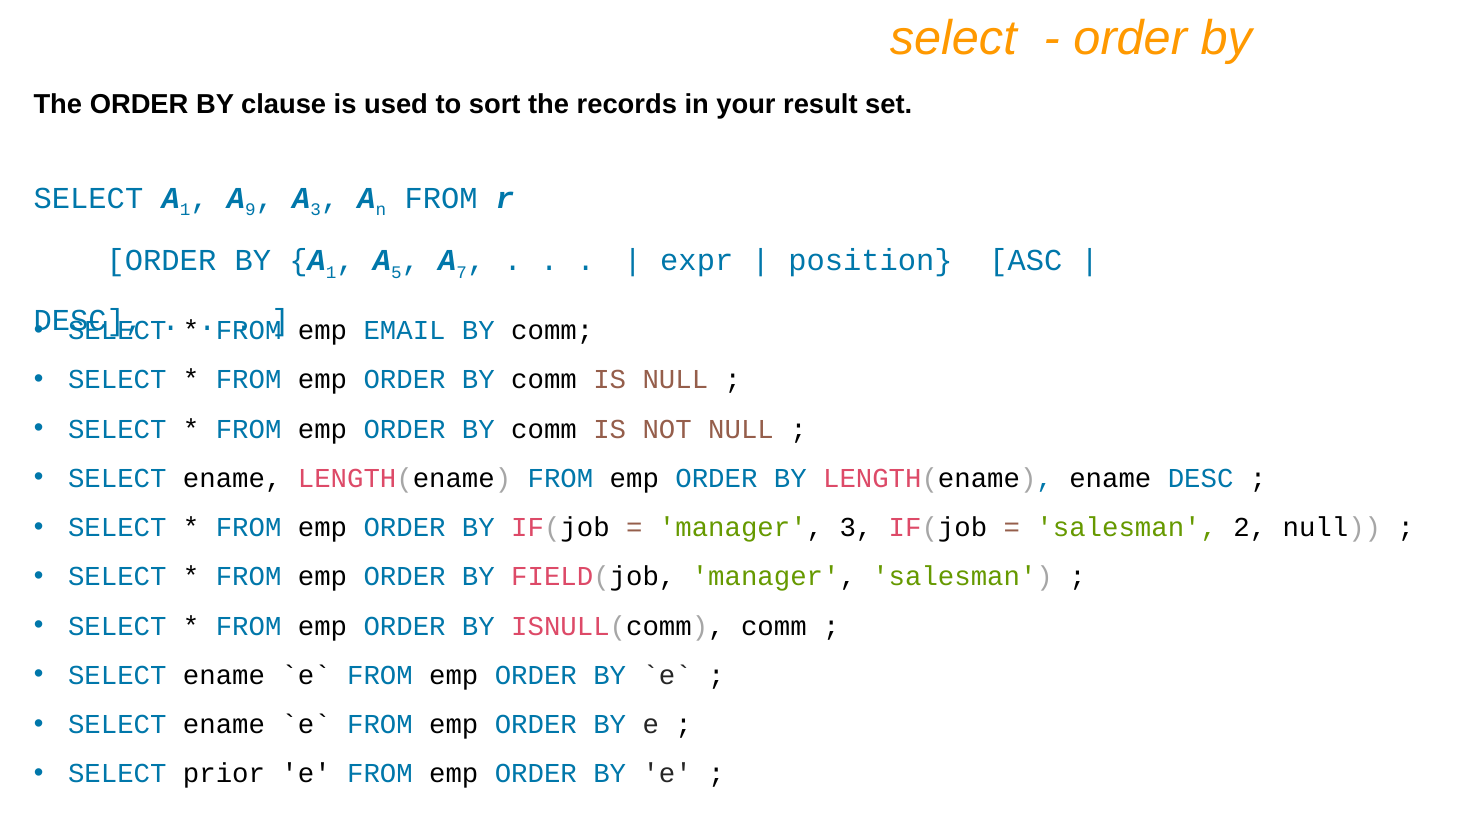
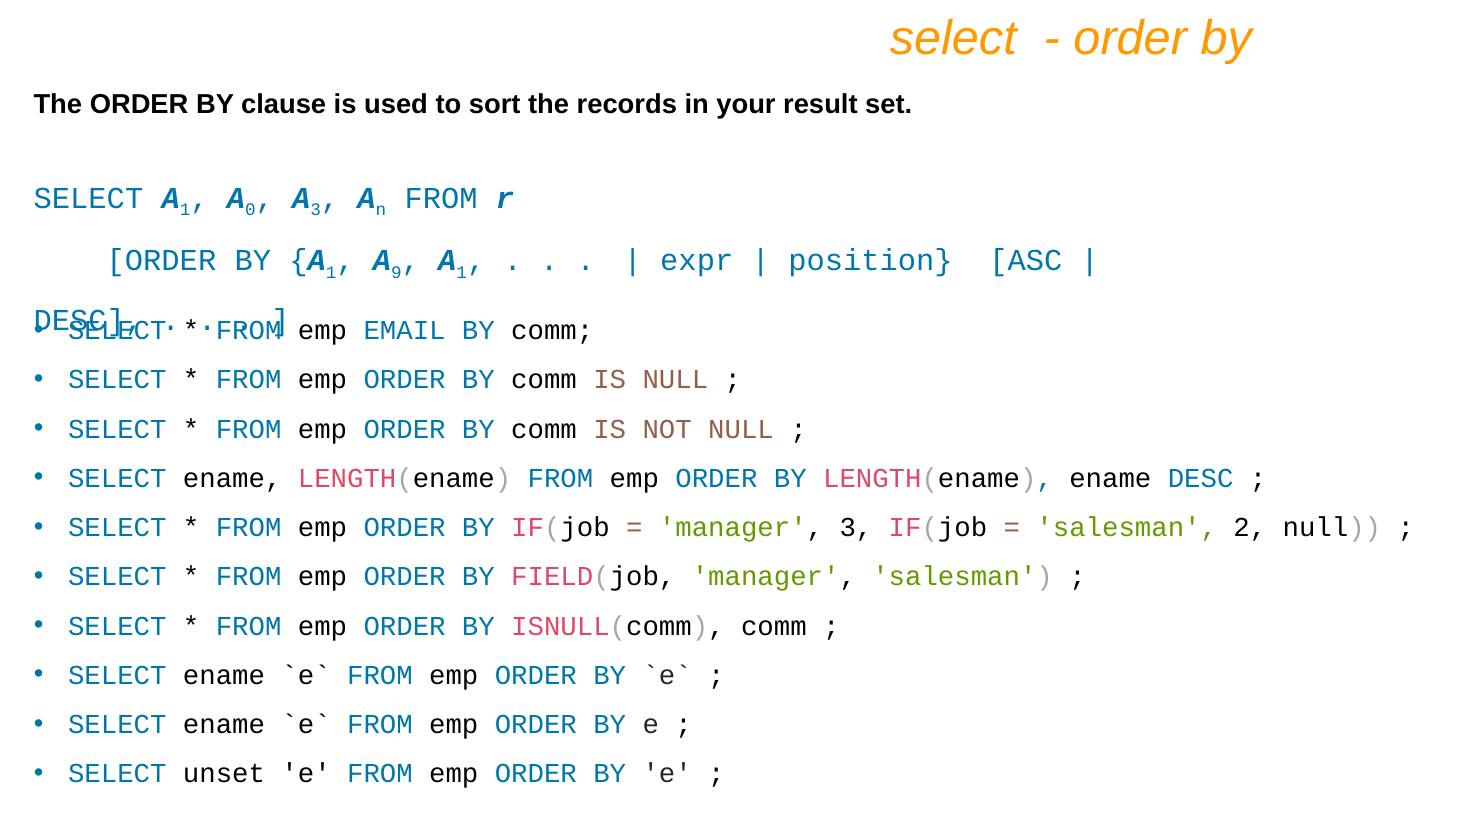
9: 9 -> 0 (250, 210)
5: 5 -> 9 (396, 272)
7: 7 -> 1 (462, 272)
prior: prior -> unset (224, 774)
